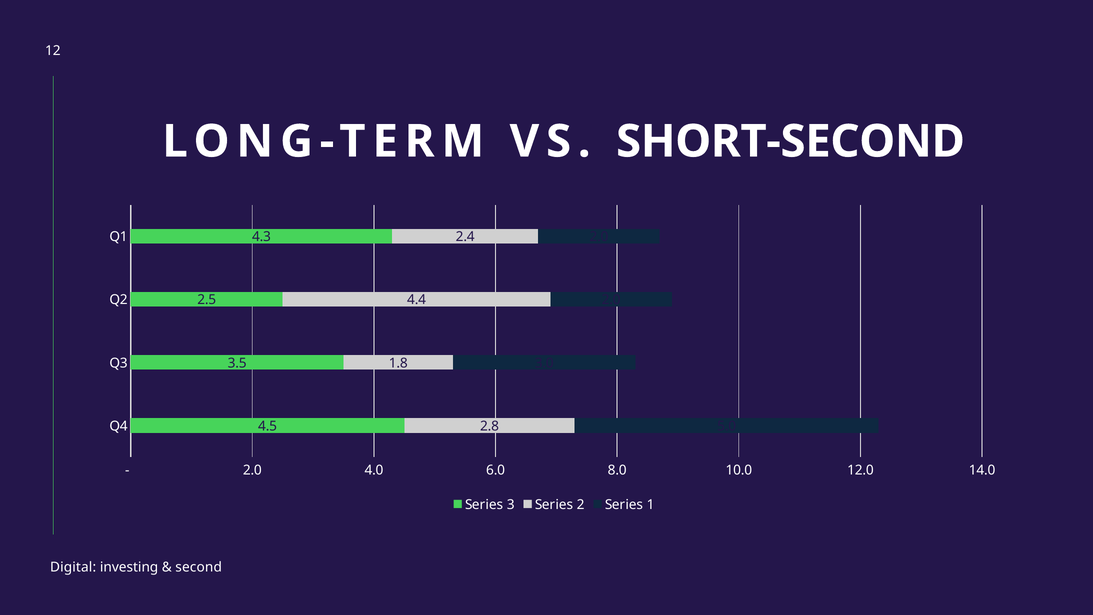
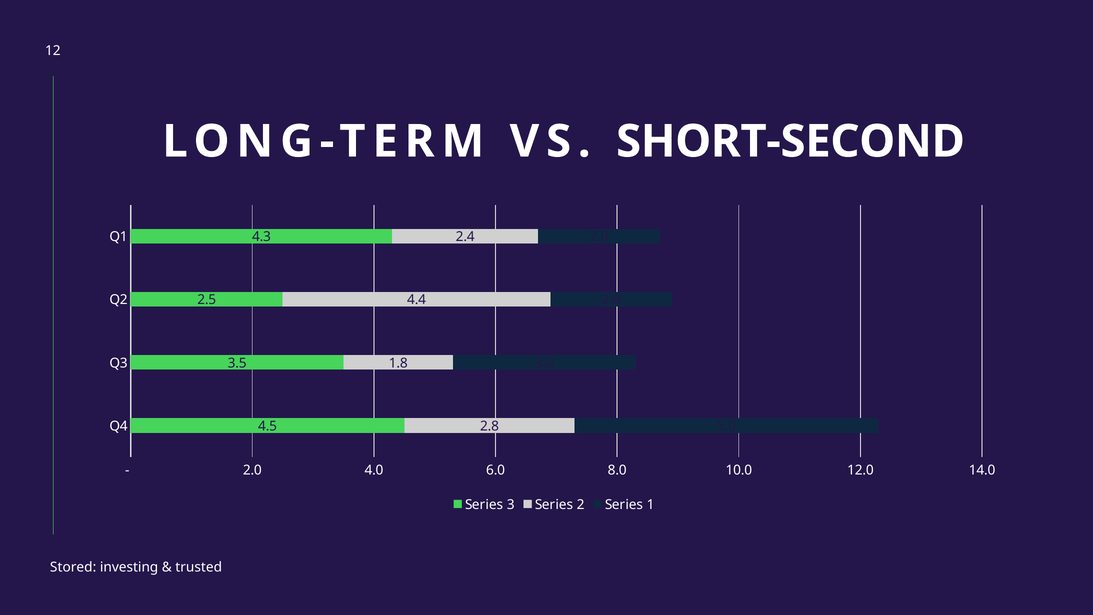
Digital: Digital -> Stored (73, 567)
second: second -> trusted (199, 567)
